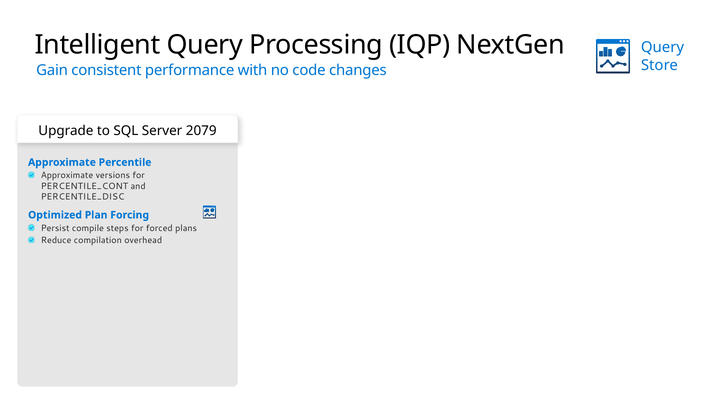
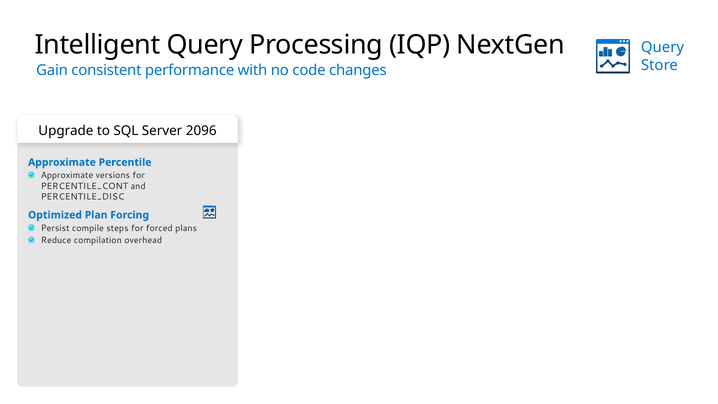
2079: 2079 -> 2096 (201, 131)
